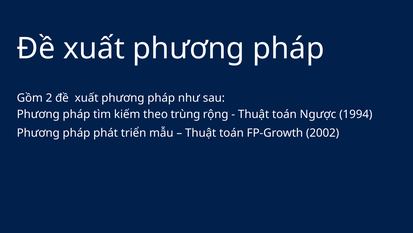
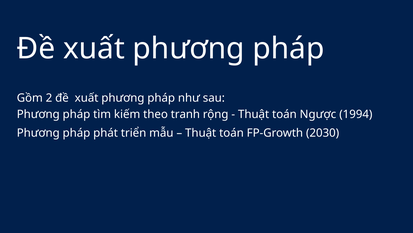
trùng: trùng -> tranh (185, 114)
2002: 2002 -> 2030 (323, 133)
